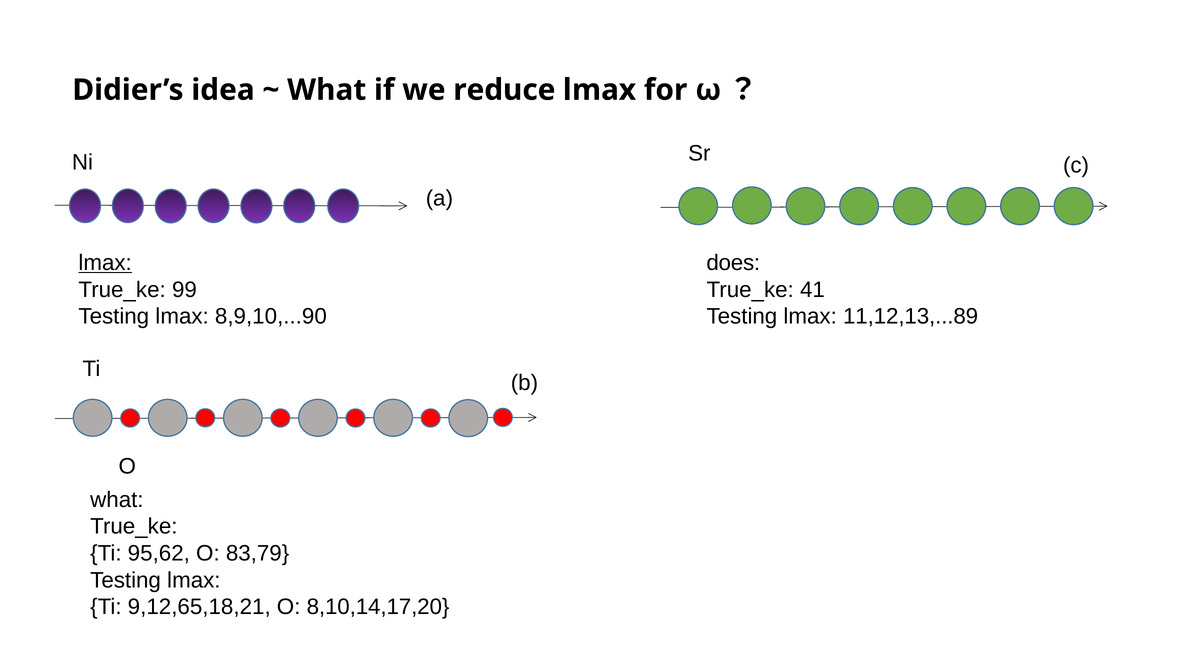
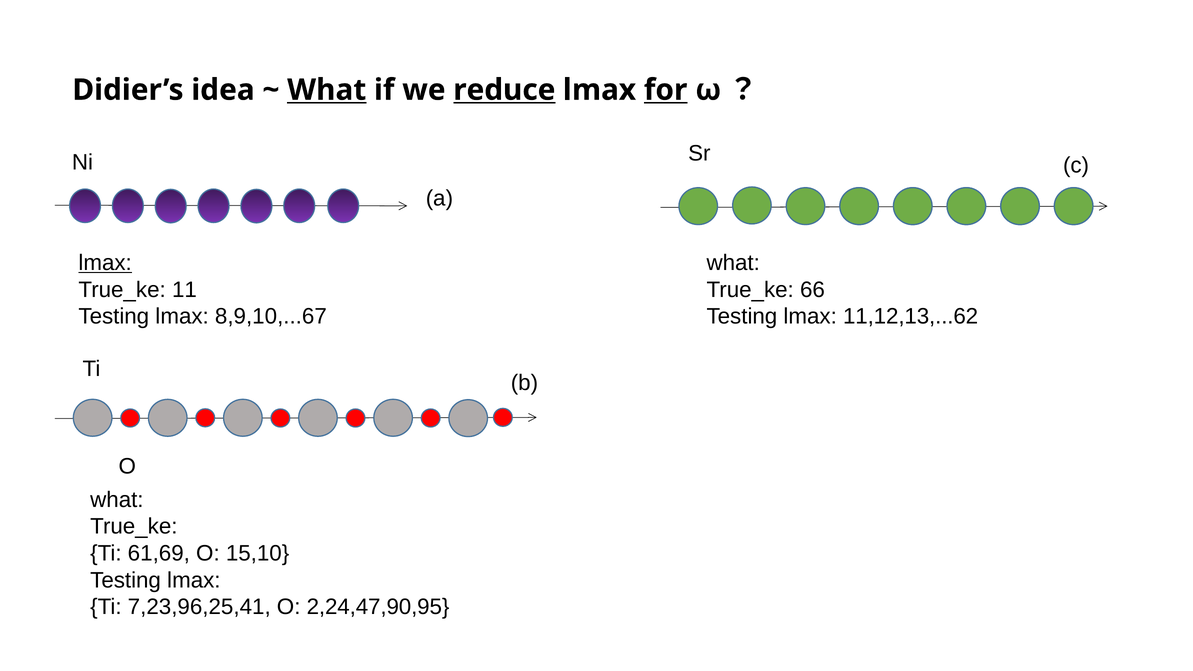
What underline: none -> present (327, 90)
reduce underline: none -> present (504, 90)
for underline: none -> present (666, 90)
does: does -> what (733, 263)
99: 99 -> 11 (184, 290)
41: 41 -> 66 (813, 290)
8,9,10,...90: 8,9,10,...90 -> 8,9,10,...67 (271, 317)
11,12,13,...89: 11,12,13,...89 -> 11,12,13,...62 (911, 317)
95,62: 95,62 -> 61,69 (159, 553)
83,79: 83,79 -> 15,10 (258, 553)
9,12,65,18,21: 9,12,65,18,21 -> 7,23,96,25,41 (199, 607)
8,10,14,17,20: 8,10,14,17,20 -> 2,24,47,90,95 (378, 607)
